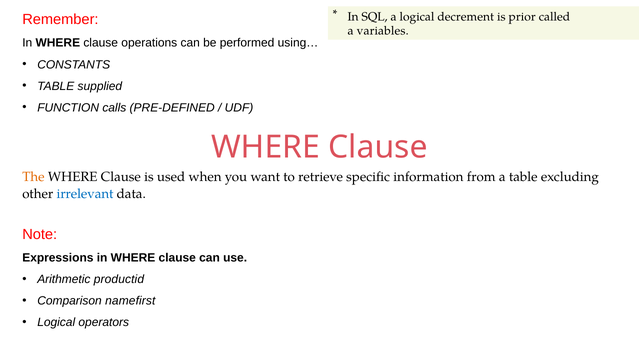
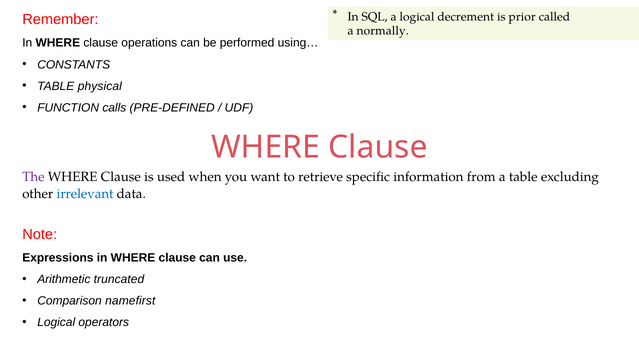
variables: variables -> normally (383, 31)
supplied: supplied -> physical (100, 86)
The colour: orange -> purple (33, 177)
productid: productid -> truncated (119, 280)
